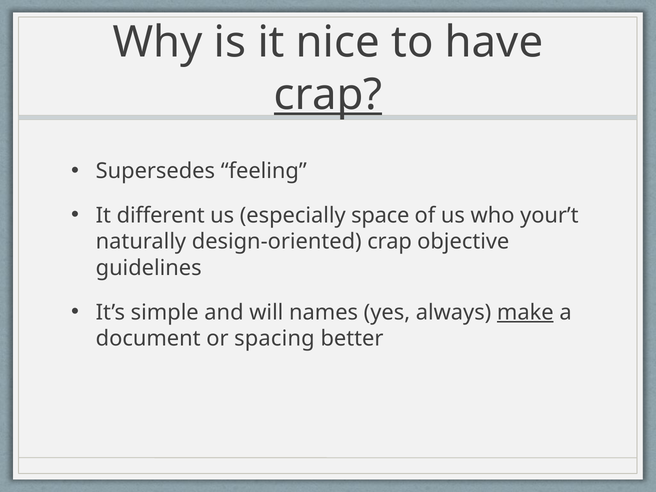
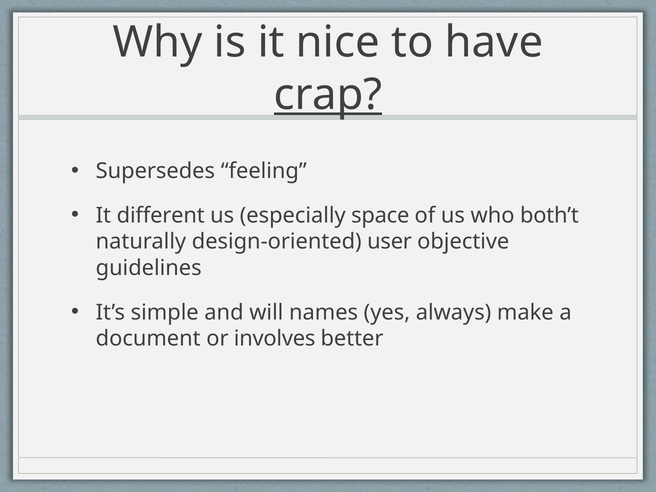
your’t: your’t -> both’t (549, 215)
design-oriented crap: crap -> user (390, 242)
make underline: present -> none (525, 312)
spacing: spacing -> involves (275, 339)
